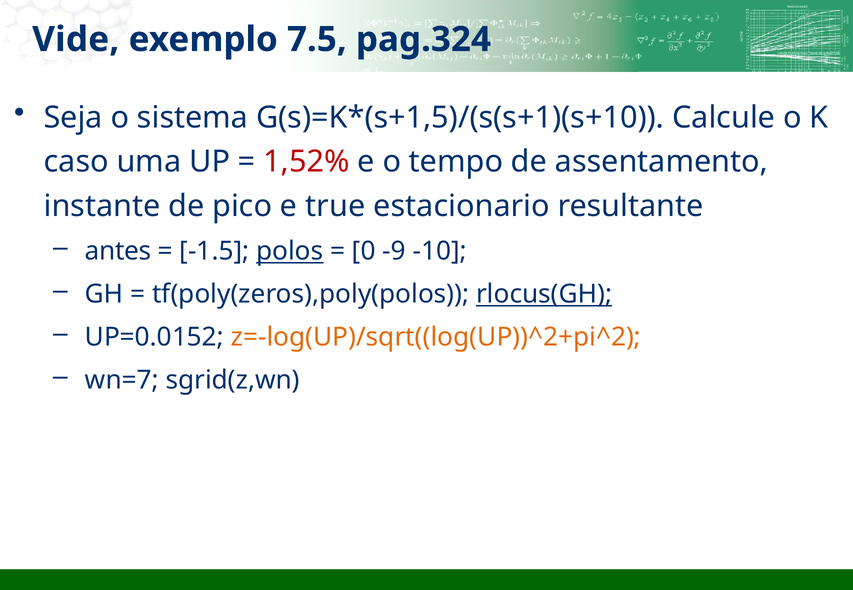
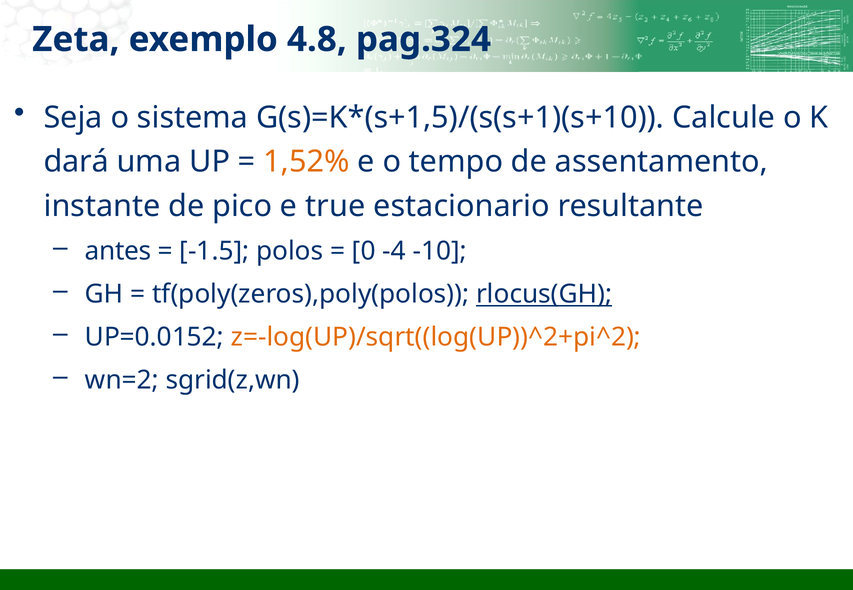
Vide: Vide -> Zeta (76, 40)
7.5: 7.5 -> 4.8 (317, 40)
caso: caso -> dará (76, 162)
1,52% colour: red -> orange (306, 162)
polos underline: present -> none (290, 252)
-9: -9 -> -4 (394, 252)
wn=7: wn=7 -> wn=2 (122, 381)
